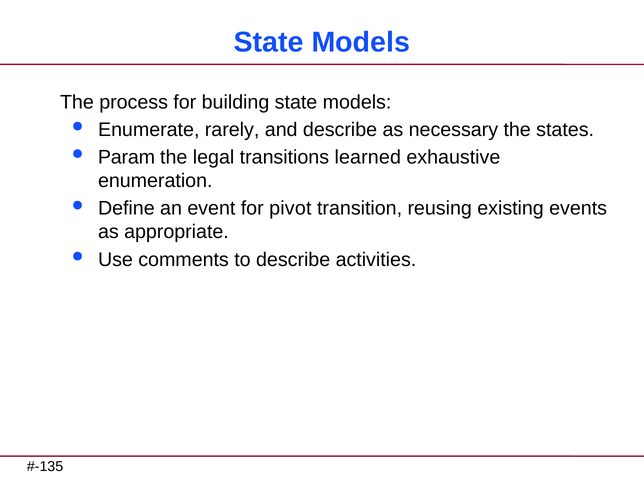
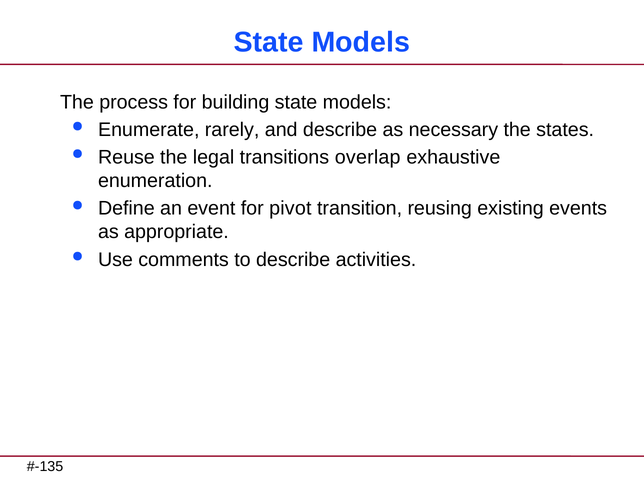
Param: Param -> Reuse (126, 157)
learned: learned -> overlap (368, 157)
